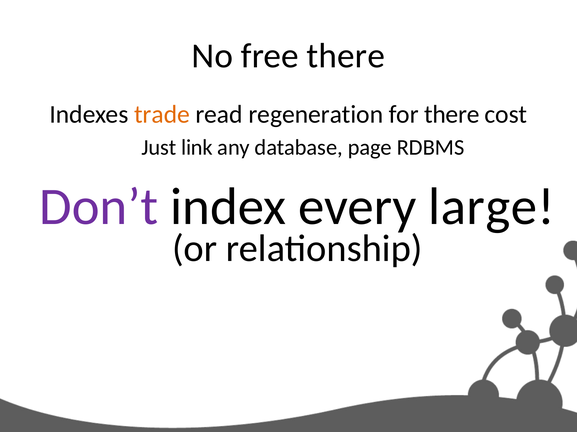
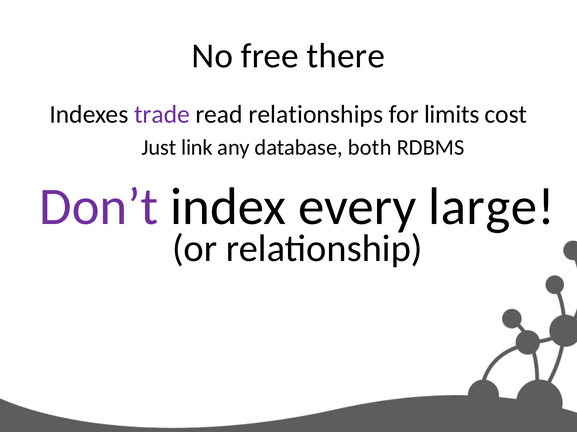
trade colour: orange -> purple (162, 114)
regeneration: regeneration -> relationships (316, 114)
for there: there -> limits (452, 114)
page: page -> both (370, 148)
